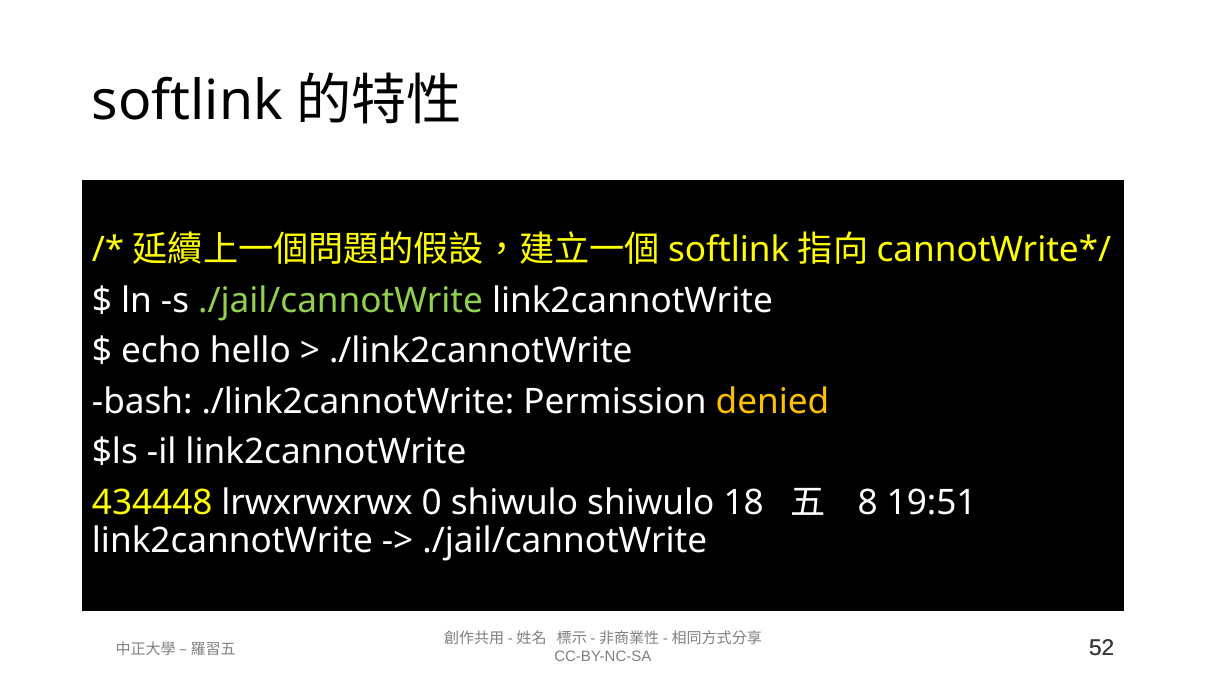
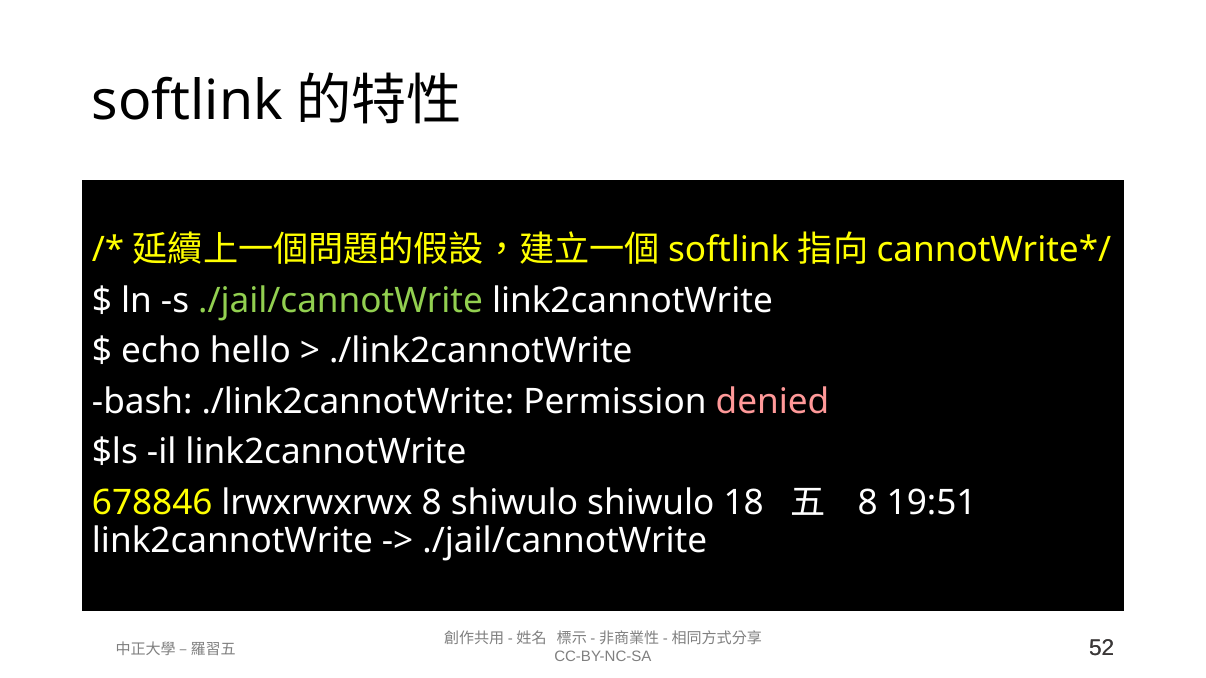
denied colour: yellow -> pink (772, 402)
434448: 434448 -> 678846 (152, 503)
lrwxrwxrwx 0: 0 -> 8 (432, 503)
